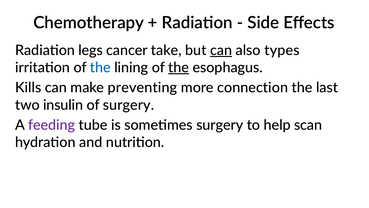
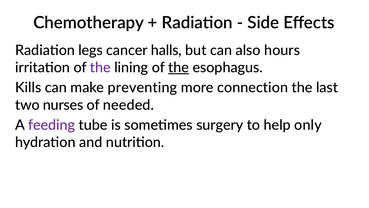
take: take -> halls (166, 50)
can underline: present -> none (221, 50)
types: types -> hours (282, 50)
the colour: blue -> purple (100, 67)
insulin: insulin -> nurses (63, 105)
of surgery: surgery -> needed (129, 105)
scan: scan -> only (308, 125)
